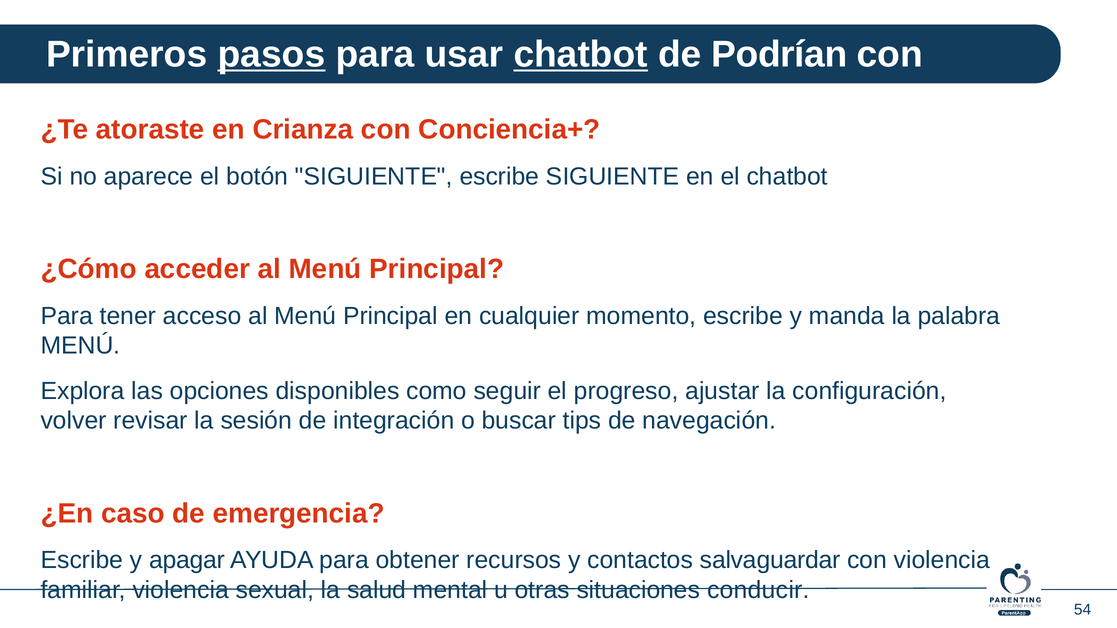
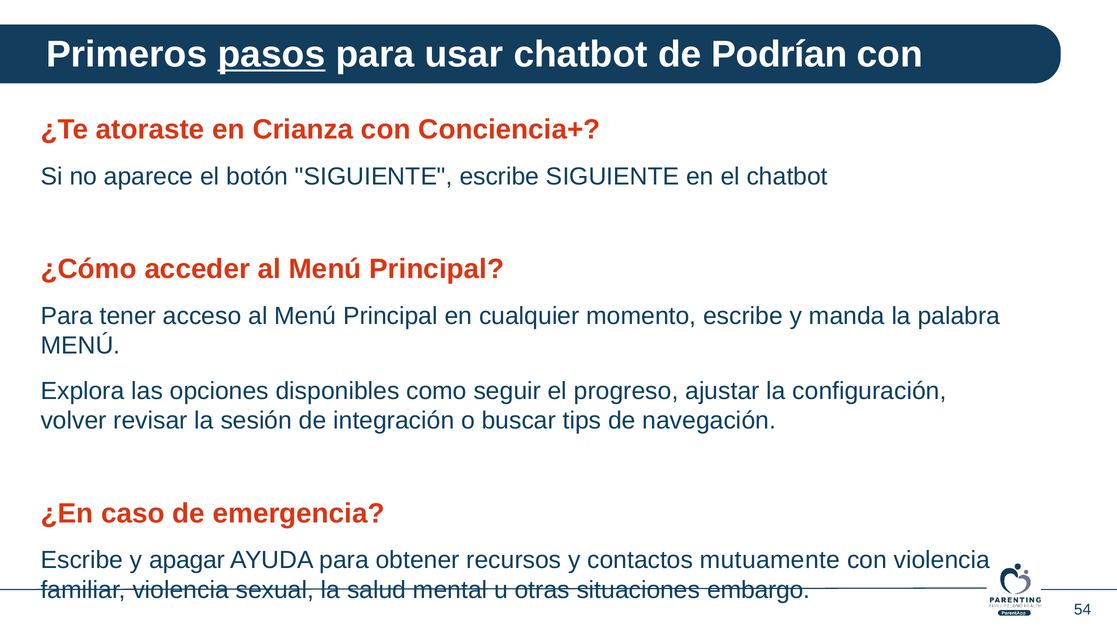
chatbot underline: present -> none (581, 55)
salvaguardar: salvaguardar -> mutuamente (770, 561)
conducir: conducir -> embargo (759, 590)
